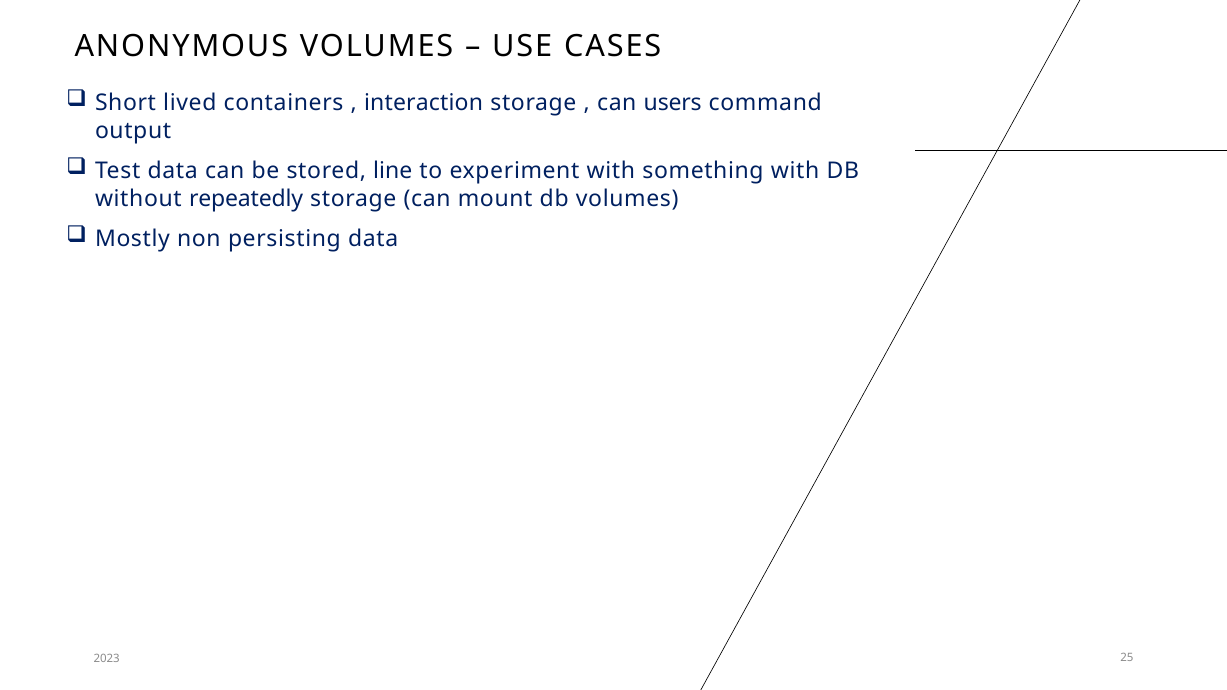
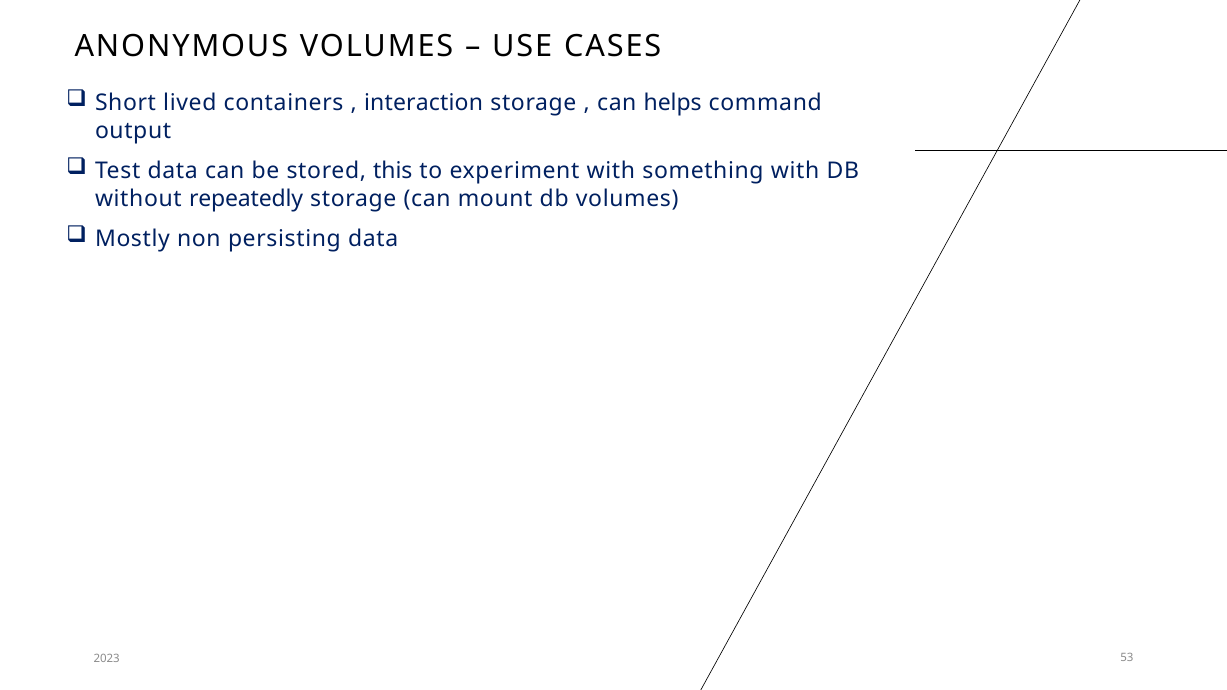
users: users -> helps (673, 103)
line: line -> this (393, 171)
25: 25 -> 53 (1127, 658)
